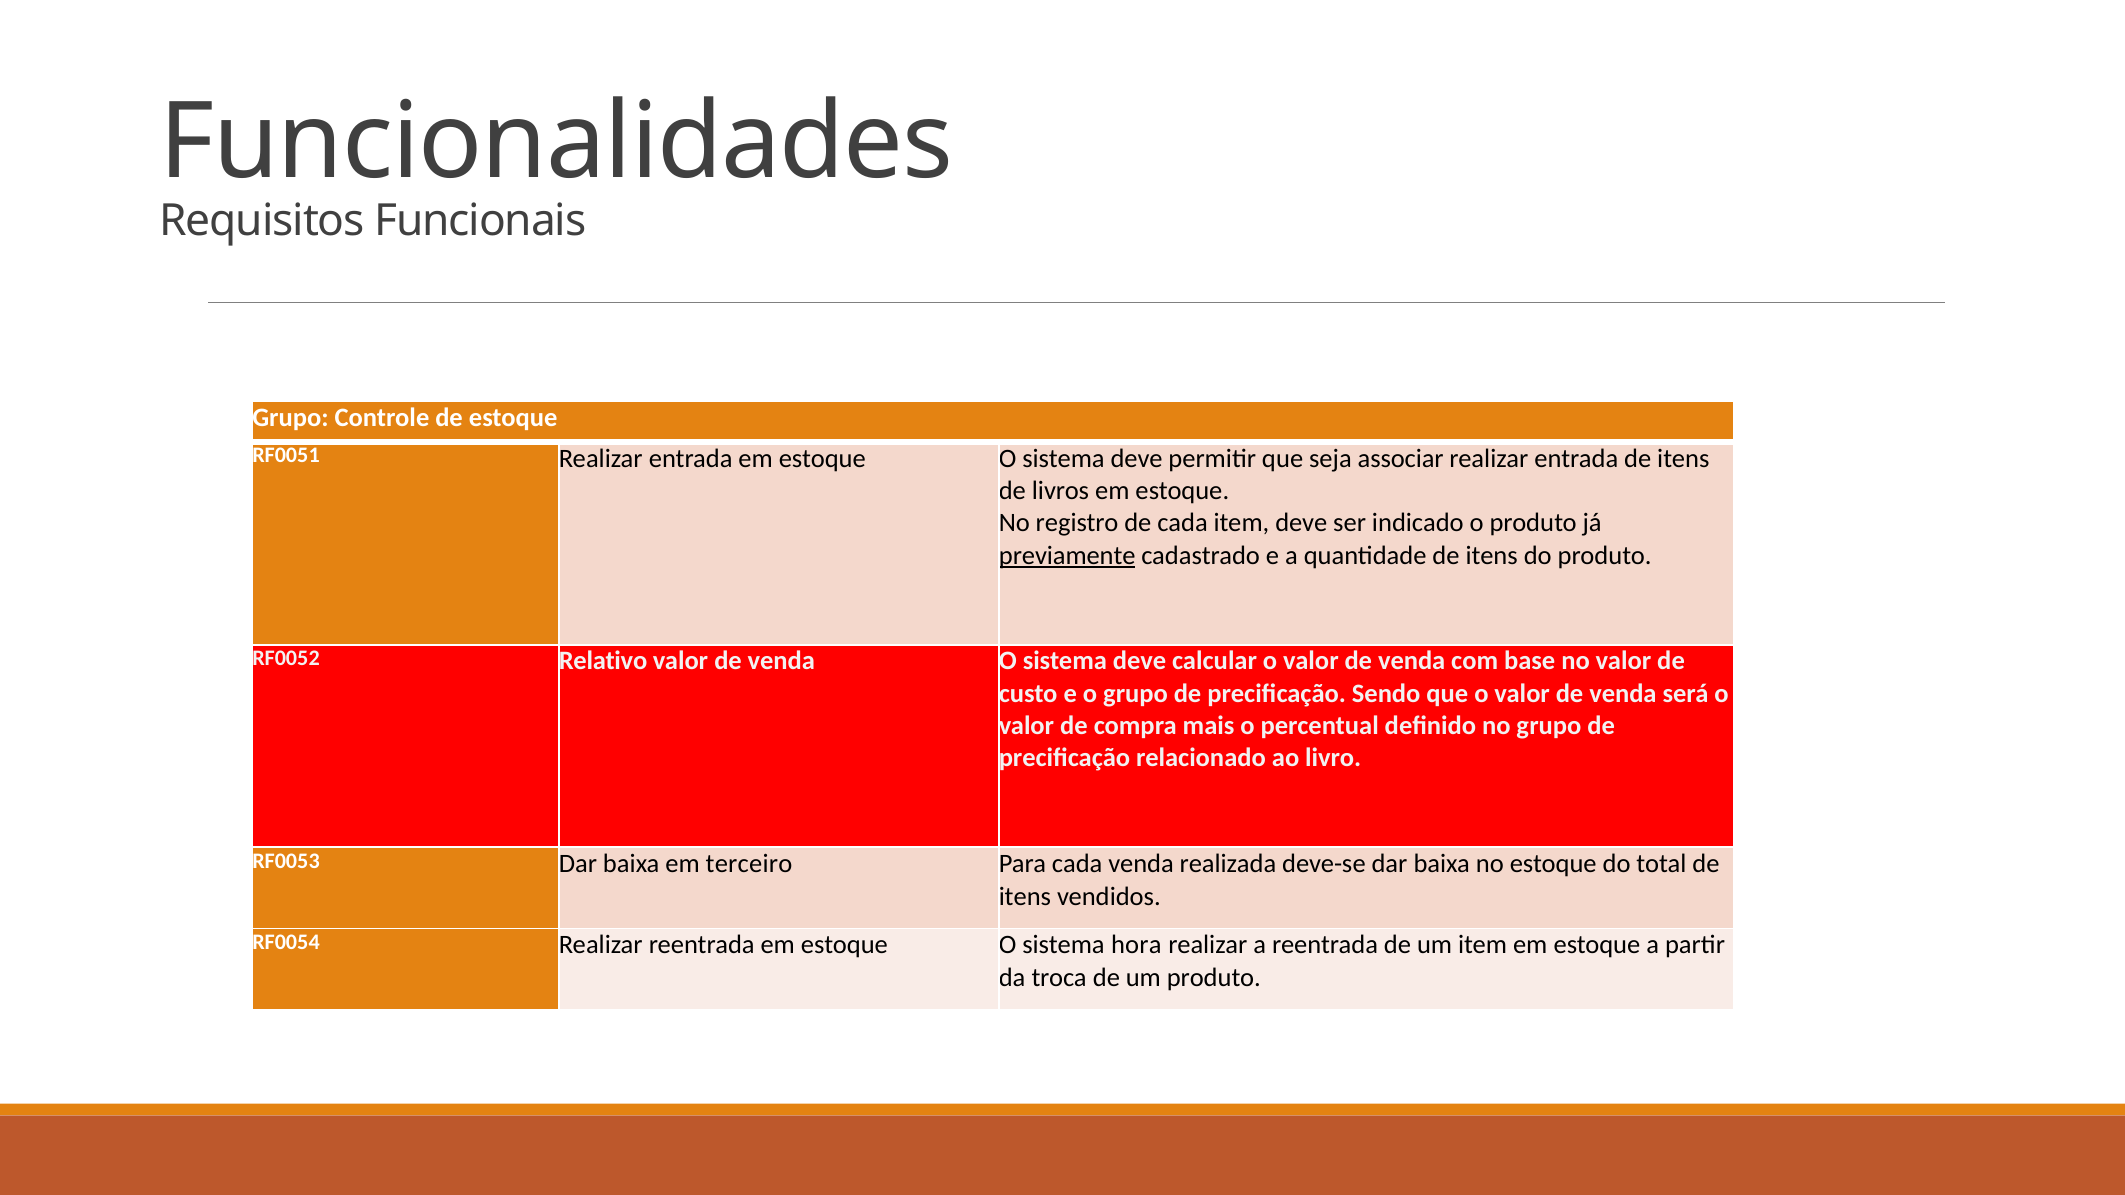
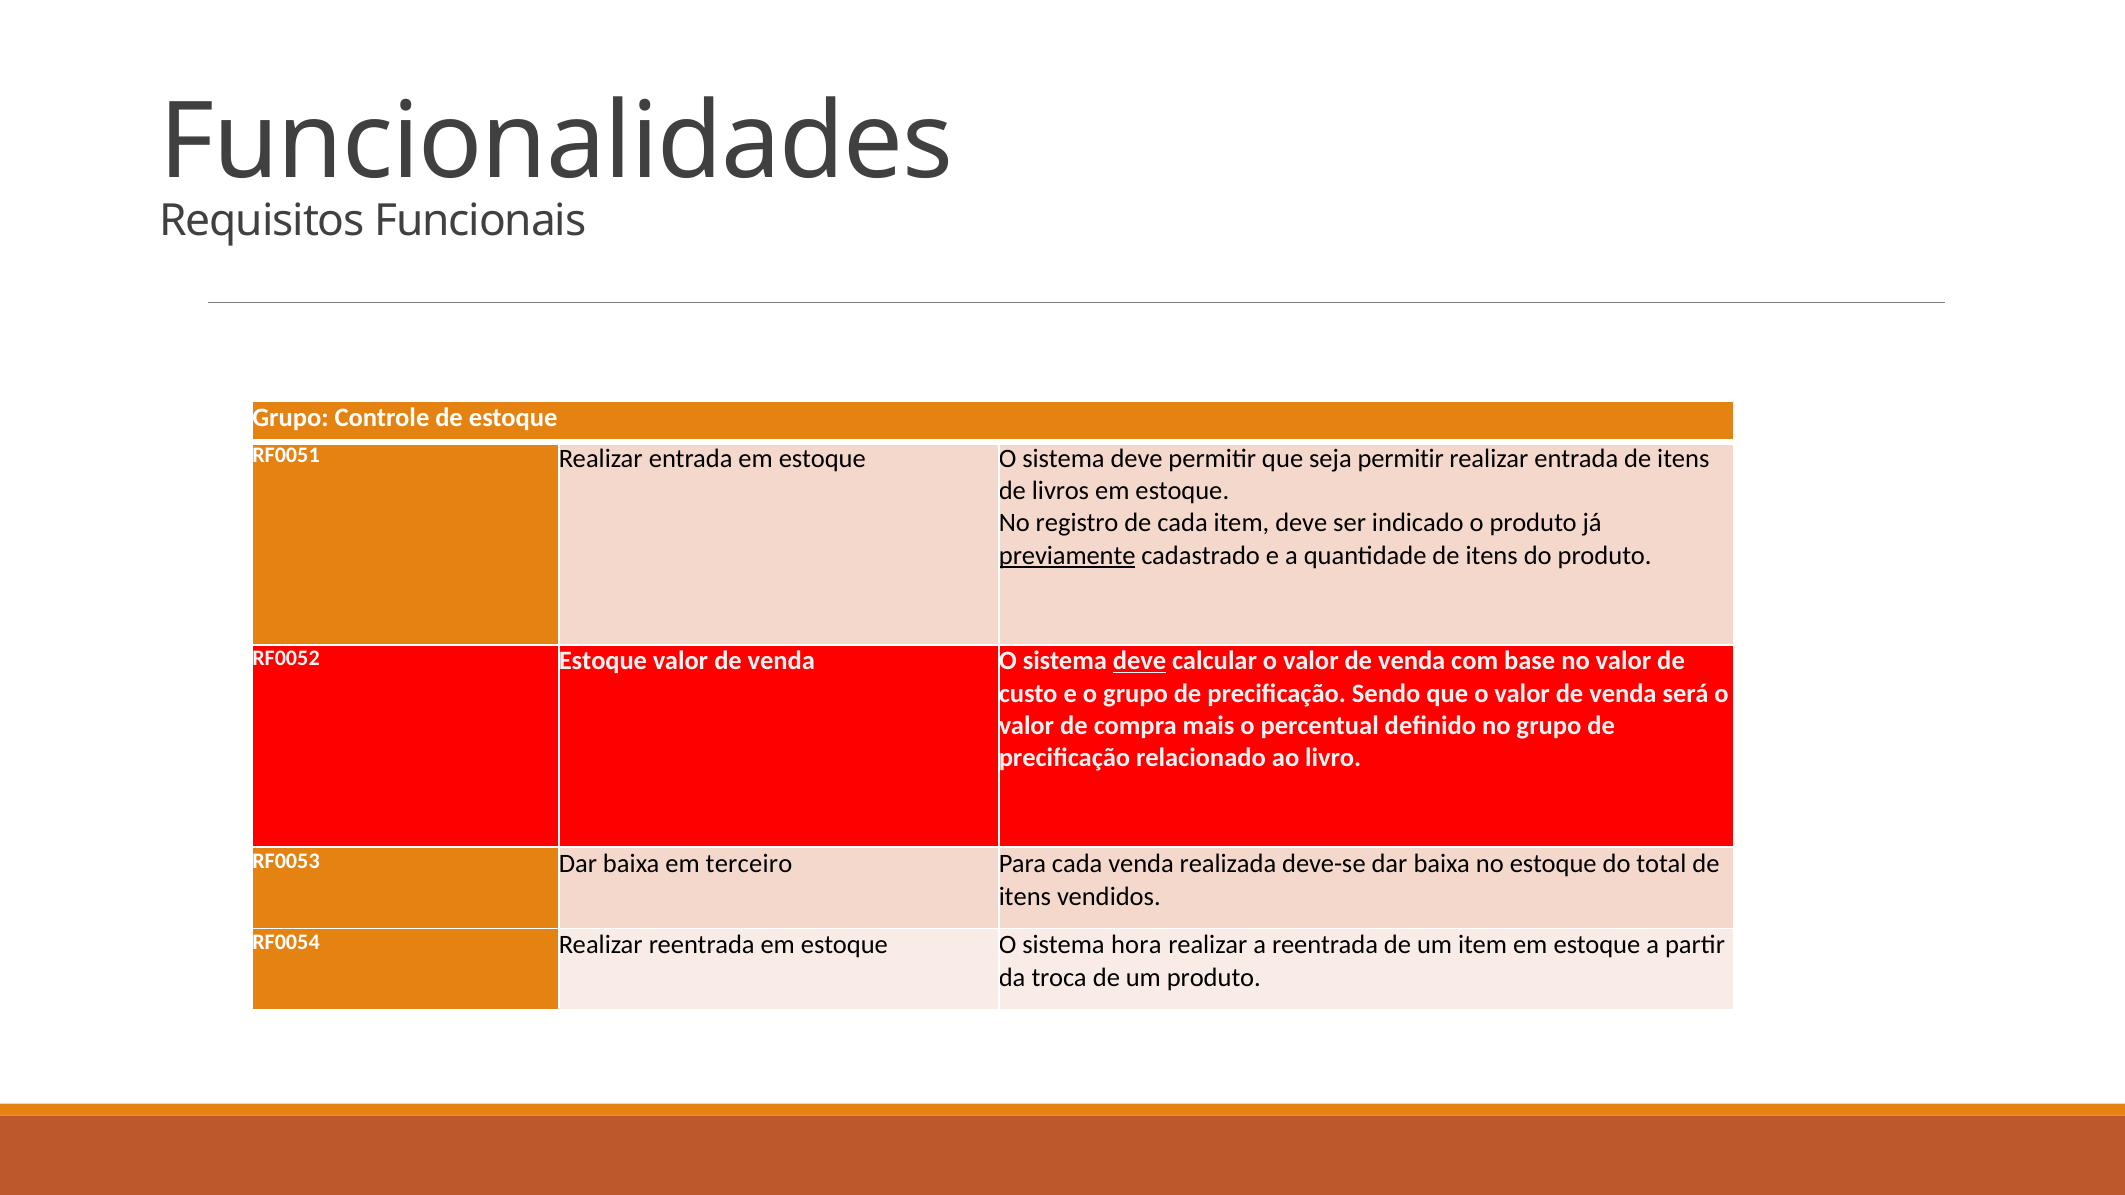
seja associar: associar -> permitir (1401, 459)
RF0052 Relativo: Relativo -> Estoque (603, 661)
deve underline: none -> present (1140, 661)
